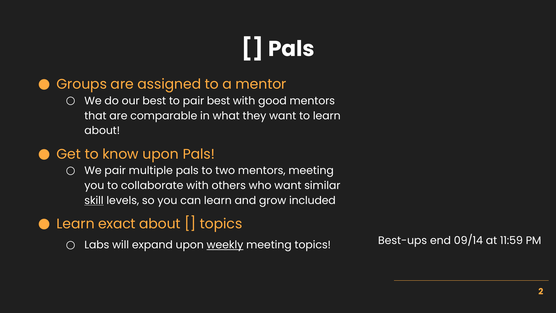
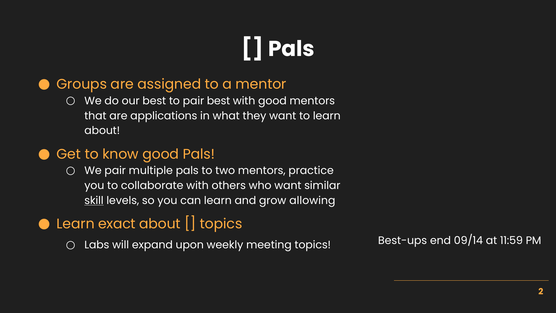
comparable: comparable -> applications (164, 116)
know upon: upon -> good (161, 154)
mentors meeting: meeting -> practice (311, 171)
included: included -> allowing (312, 200)
weekly underline: present -> none (225, 245)
